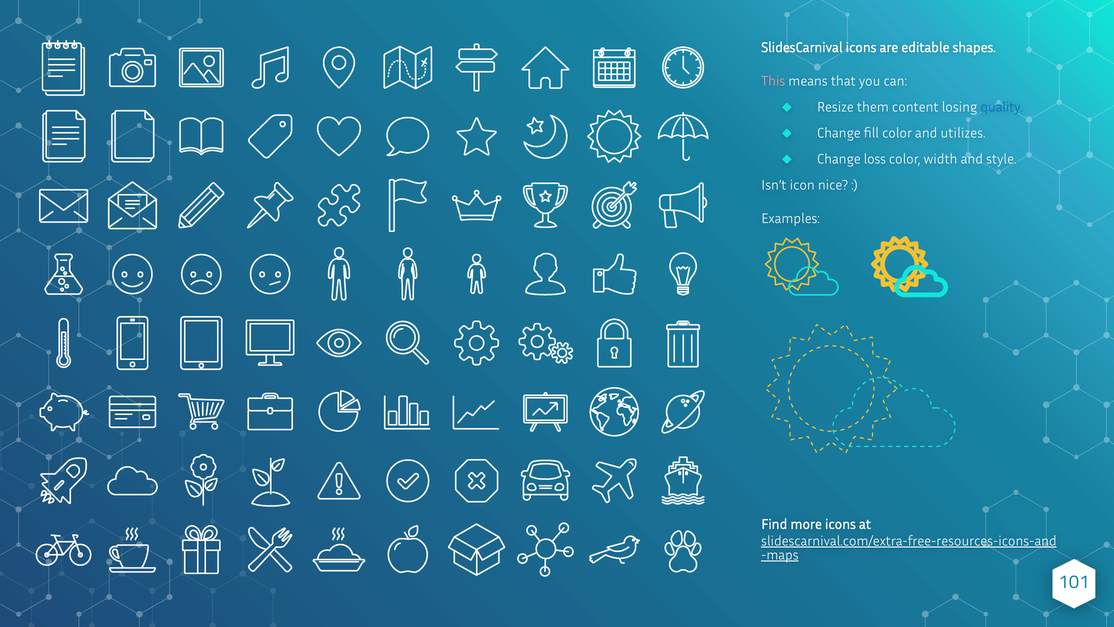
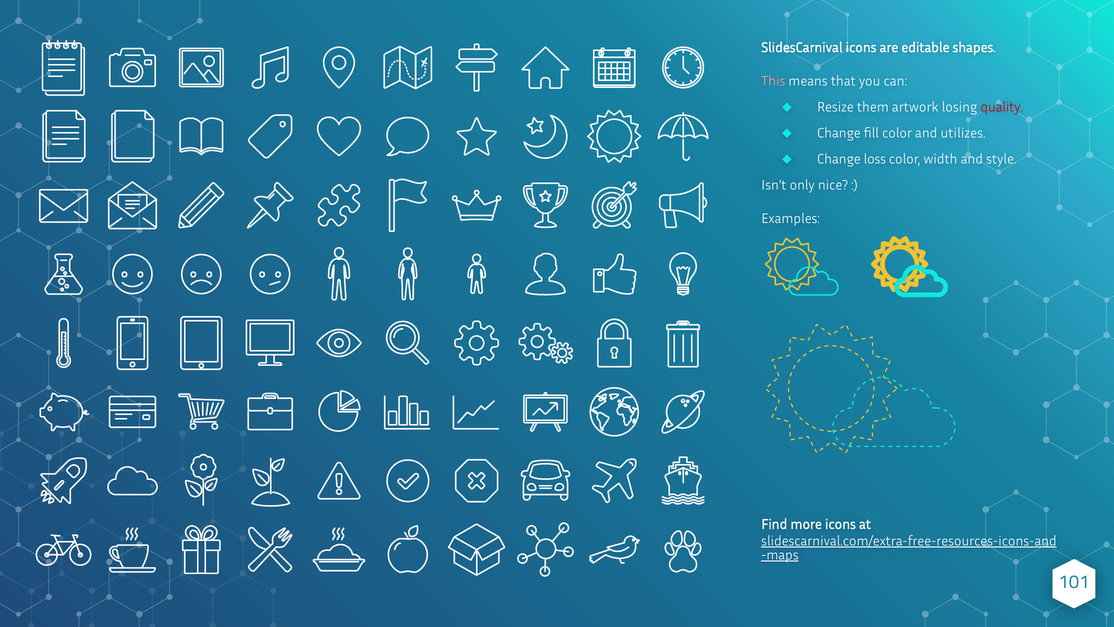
content: content -> artwork (915, 107)
quality colour: blue -> red (1002, 107)
icon: icon -> only (802, 185)
